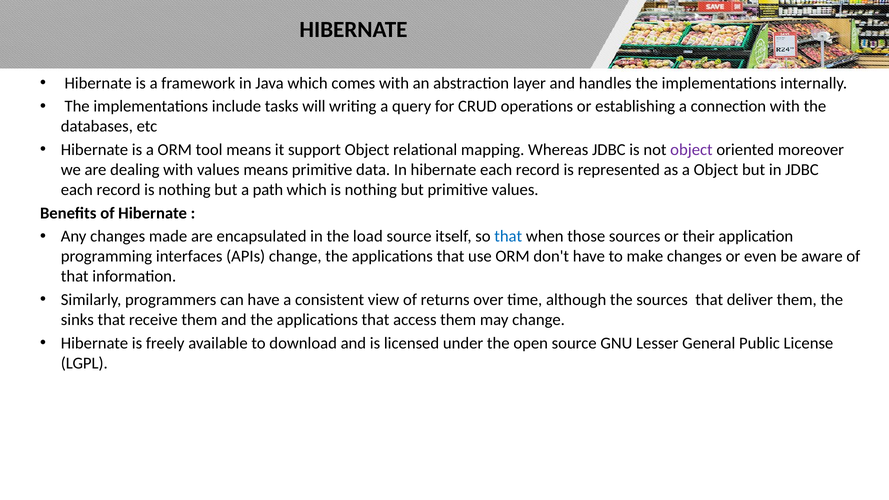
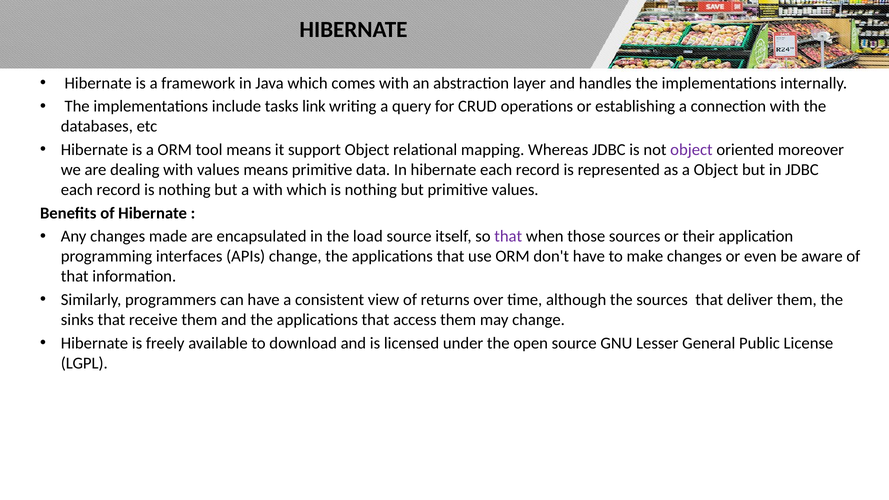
will: will -> link (314, 106)
a path: path -> with (268, 190)
that colour: blue -> purple (508, 236)
